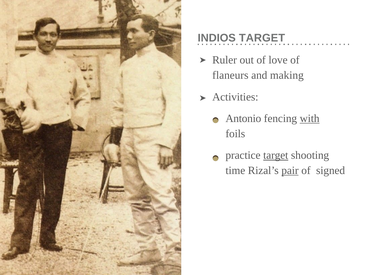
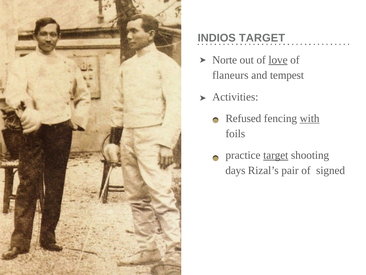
Ruler: Ruler -> Norte (225, 60)
love underline: none -> present (278, 60)
making: making -> tempest (287, 75)
Antonio: Antonio -> Refused (243, 118)
time: time -> days (235, 170)
pair underline: present -> none (290, 170)
